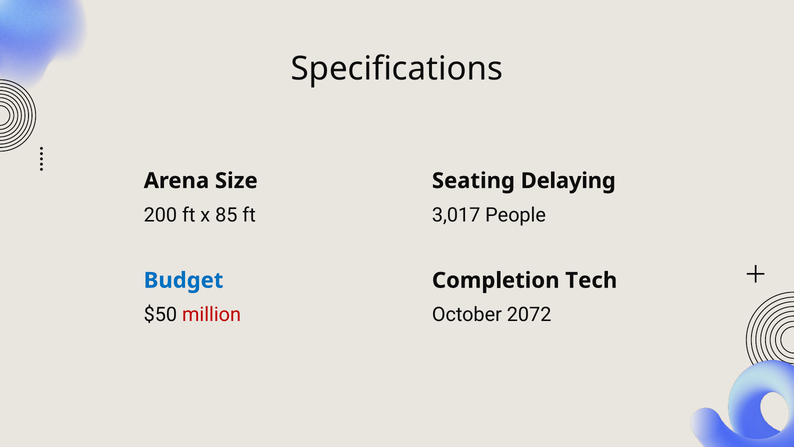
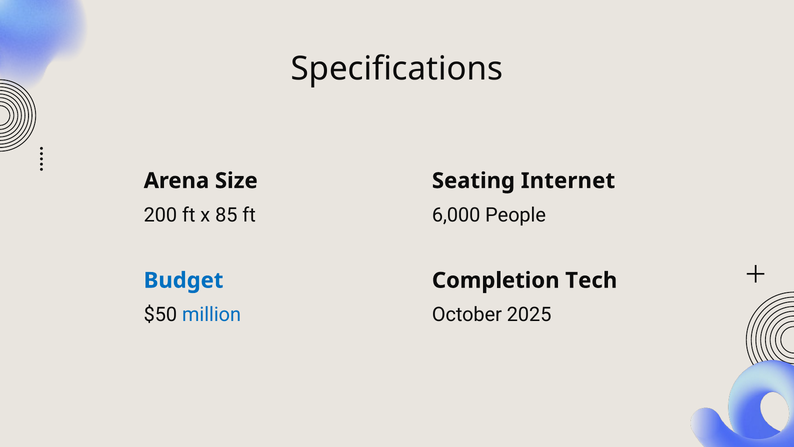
Delaying: Delaying -> Internet (568, 181)
3,017: 3,017 -> 6,000 (456, 215)
million colour: red -> blue (212, 315)
2072: 2072 -> 2025 (529, 315)
